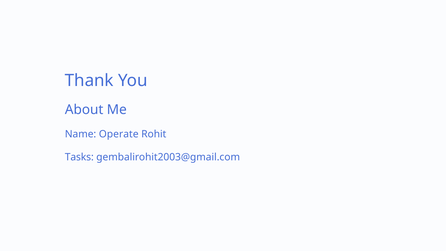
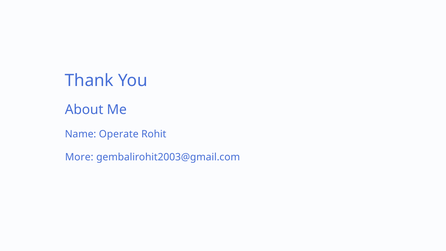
Tasks: Tasks -> More (79, 157)
